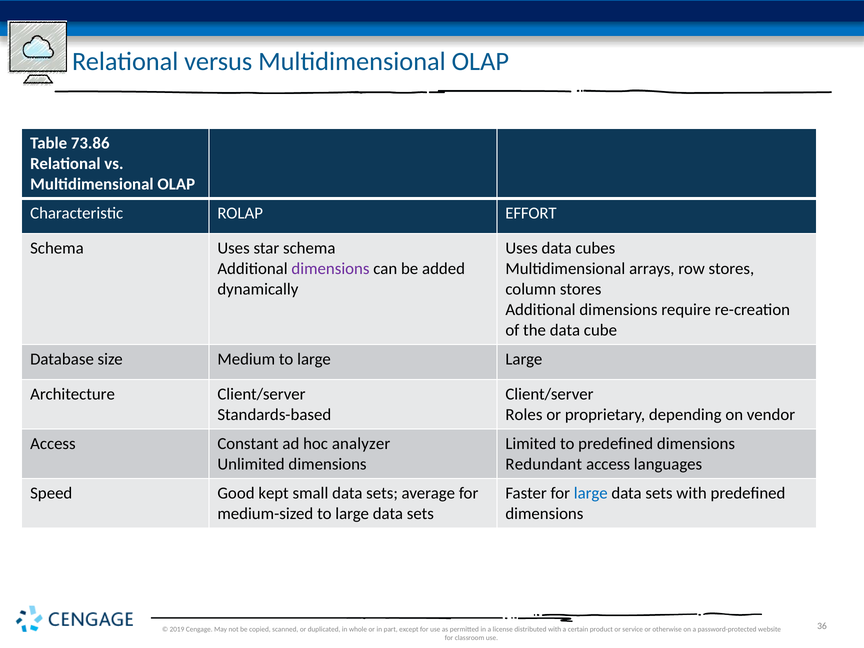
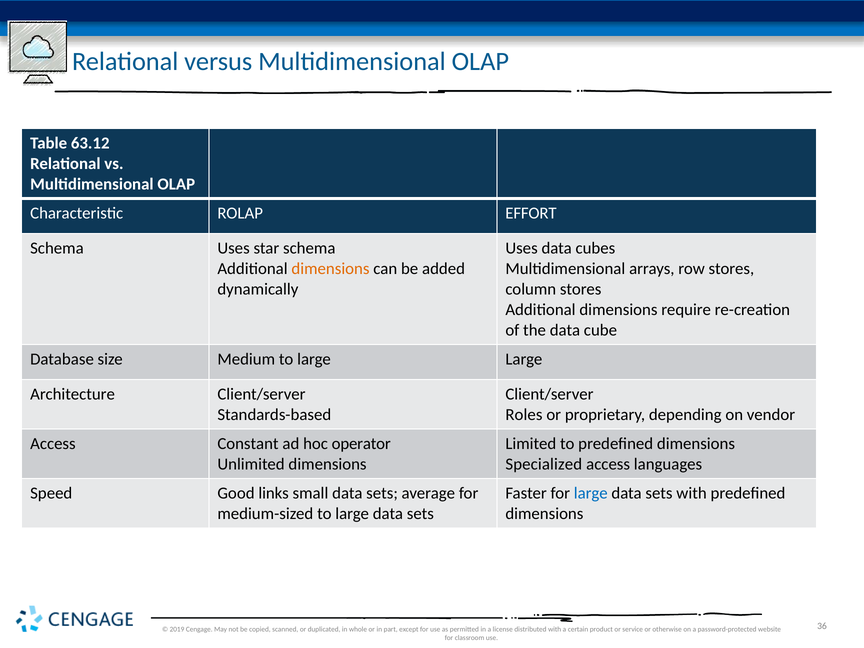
73.86: 73.86 -> 63.12 (90, 143)
dimensions colour: purple -> orange (331, 269)
analyzer: analyzer -> operator (361, 444)
Redundant: Redundant -> Specialized (544, 464)
kept: kept -> links (274, 493)
